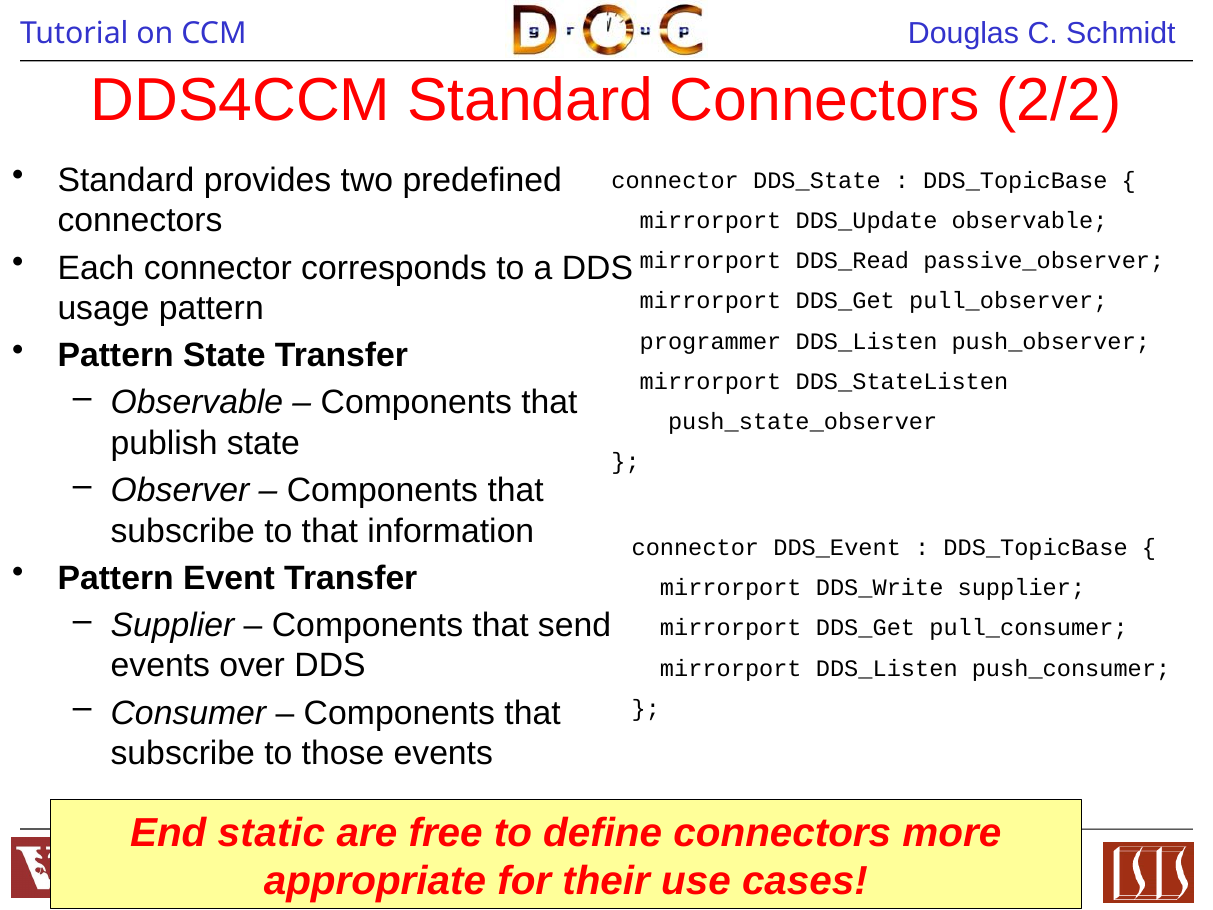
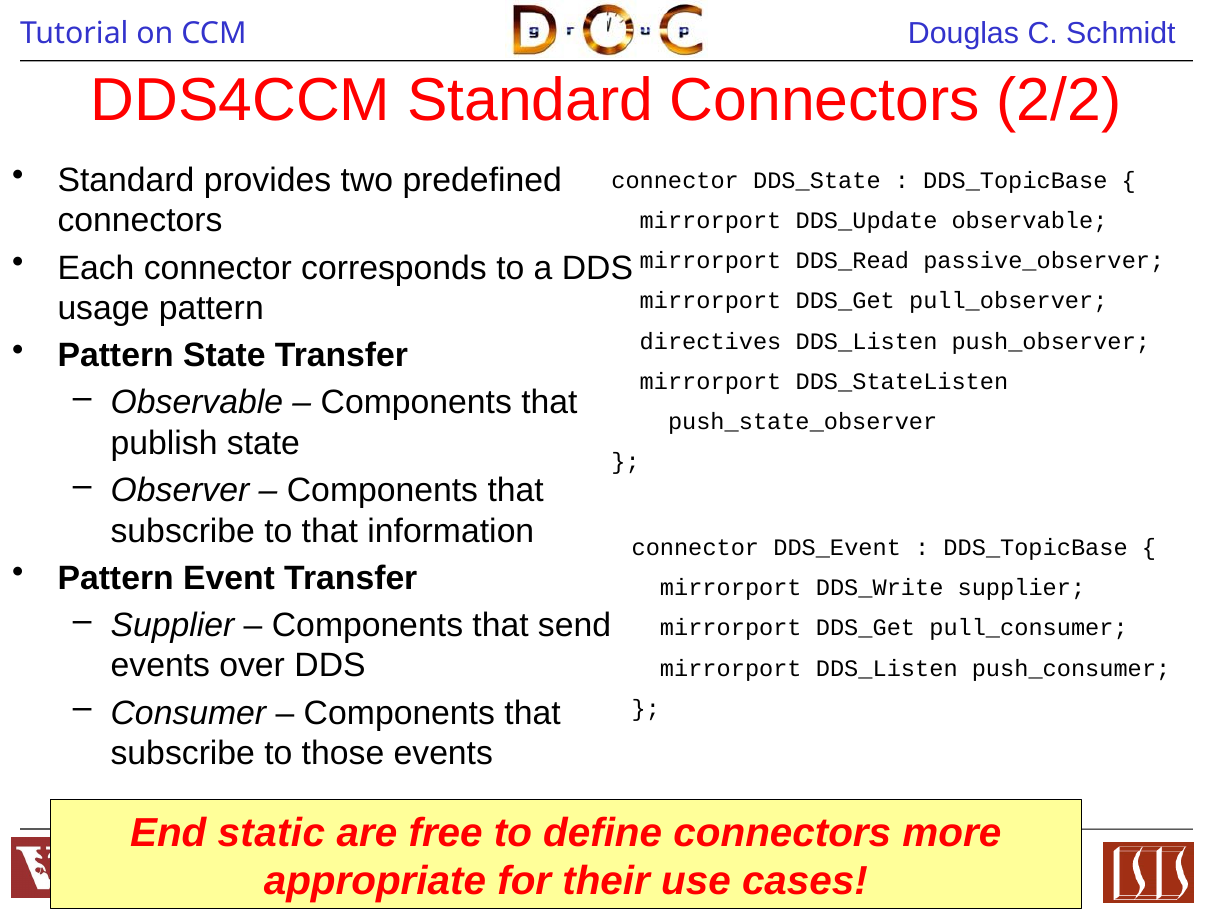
programmer: programmer -> directives (711, 341)
